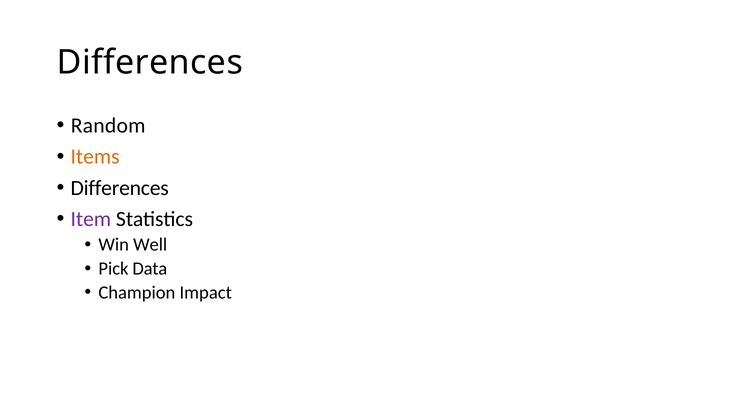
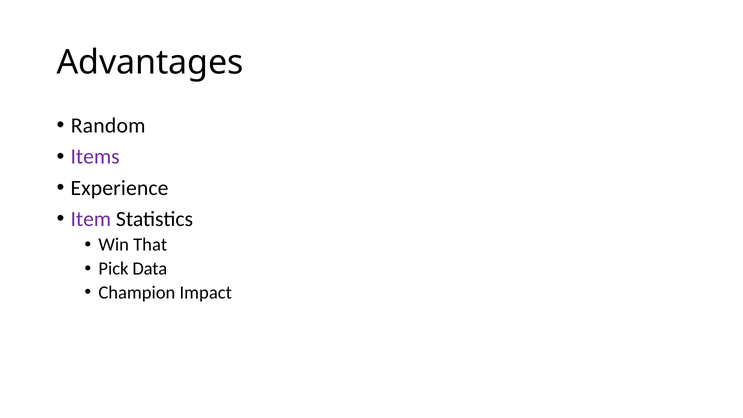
Differences: Differences -> Advantages (150, 62)
Items colour: orange -> purple (95, 157)
Differences: Differences -> Experience (120, 188)
Well: Well -> That (150, 245)
